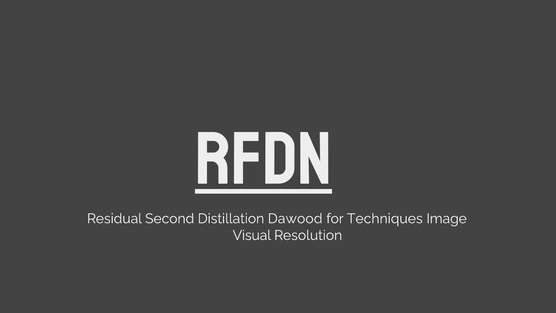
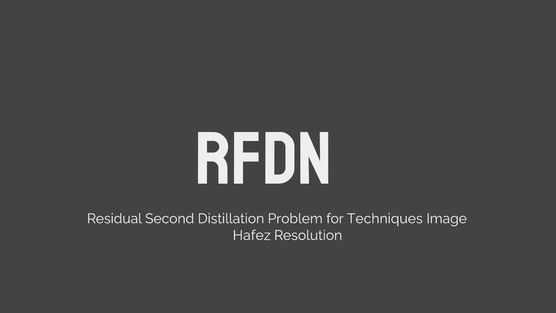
RfDN underline: present -> none (264, 159)
Dawood: Dawood -> Problem (295, 218)
Visual: Visual -> Hafez (252, 235)
